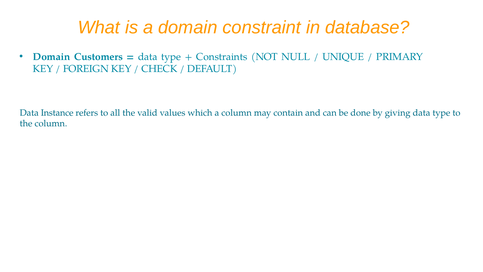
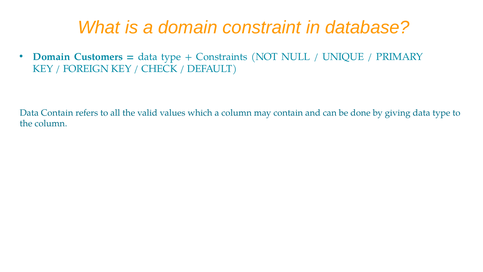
Data Instance: Instance -> Contain (57, 113)
